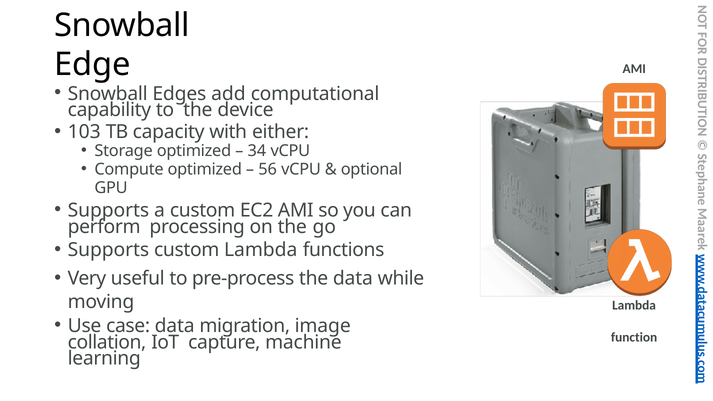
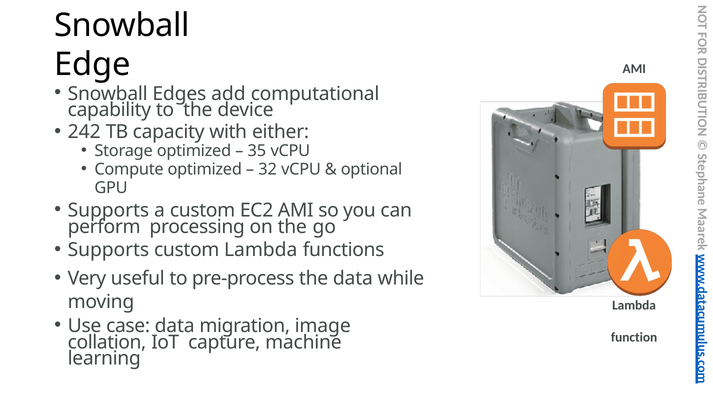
103: 103 -> 242 (84, 132)
34: 34 -> 35 (257, 151)
56: 56 -> 32 (268, 169)
